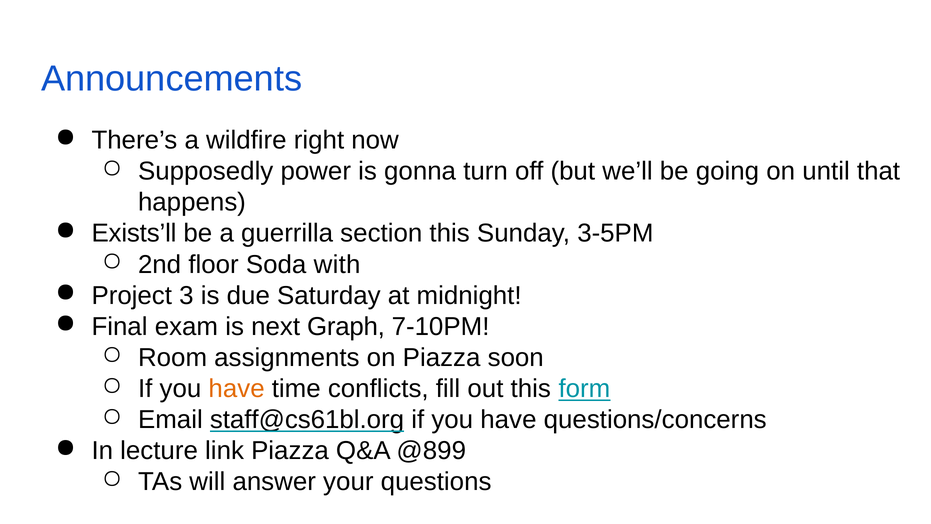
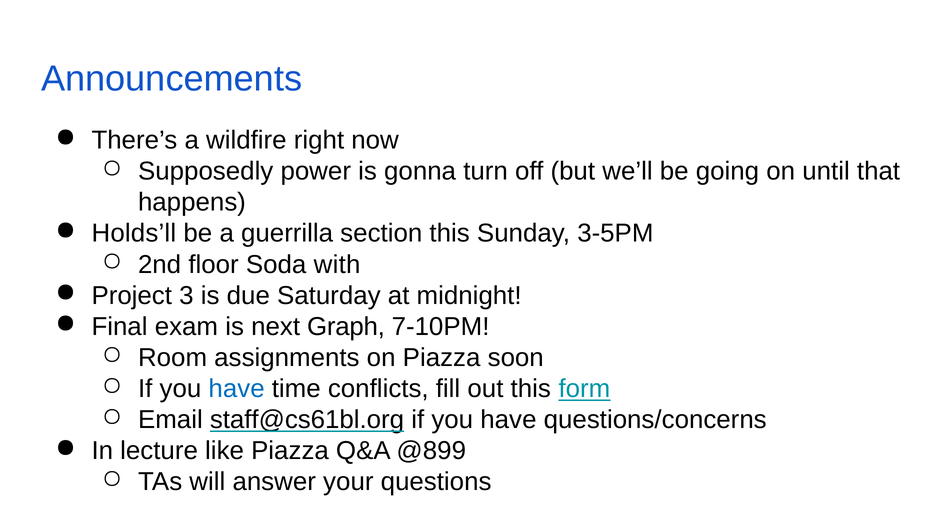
Exists’ll: Exists’ll -> Holds’ll (134, 233)
have colour: orange -> blue (237, 388)
link: link -> like (225, 451)
